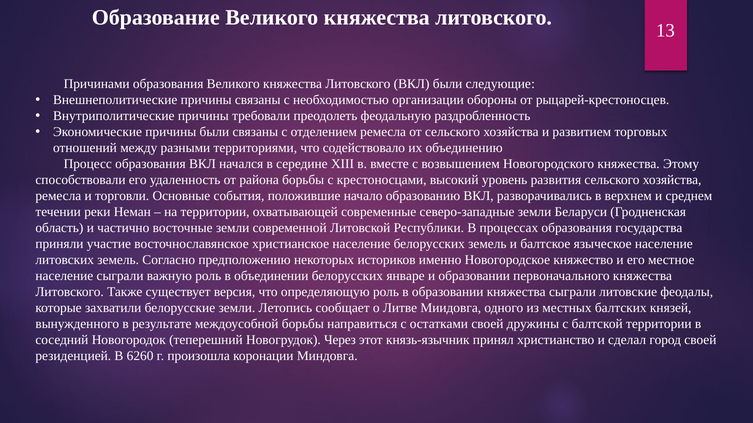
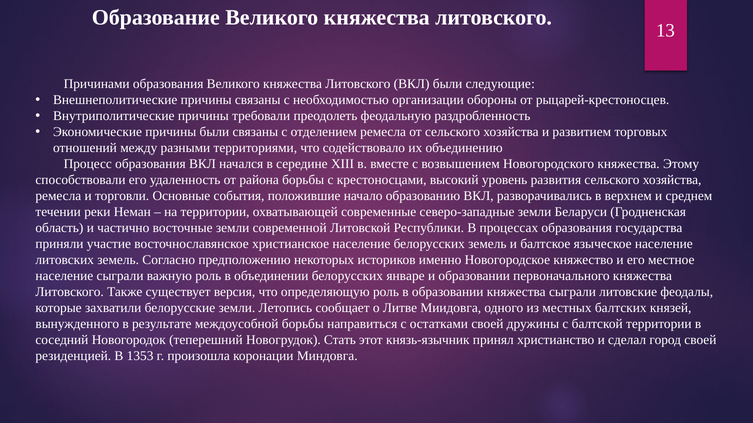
Через: Через -> Стать (340, 340)
6260: 6260 -> 1353 (140, 356)
